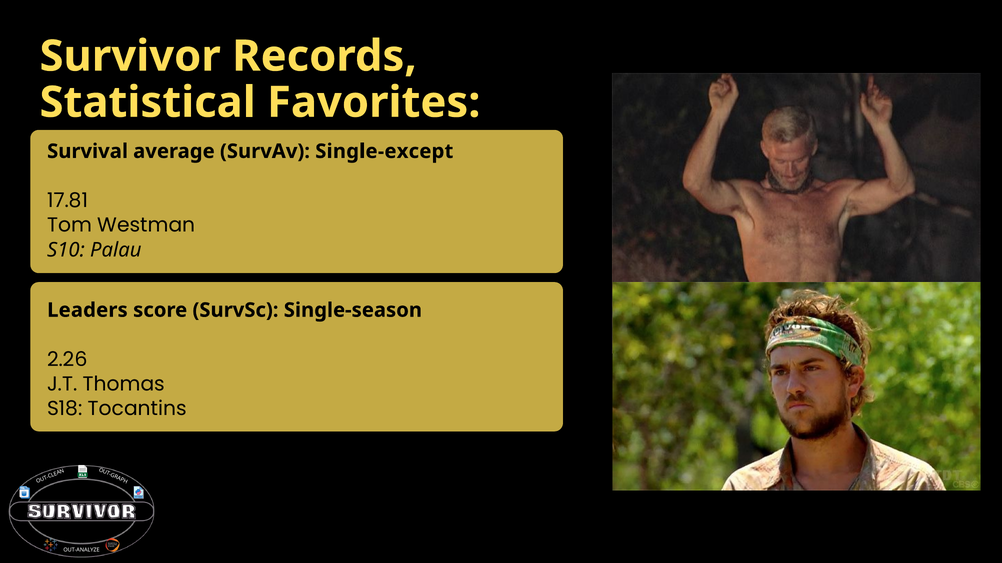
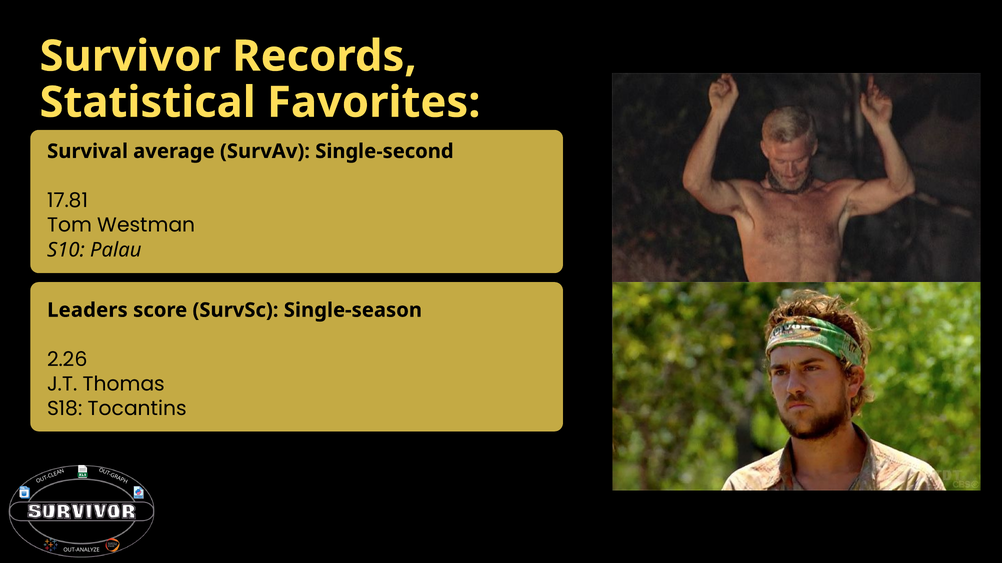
Single-except: Single-except -> Single-second (384, 151)
